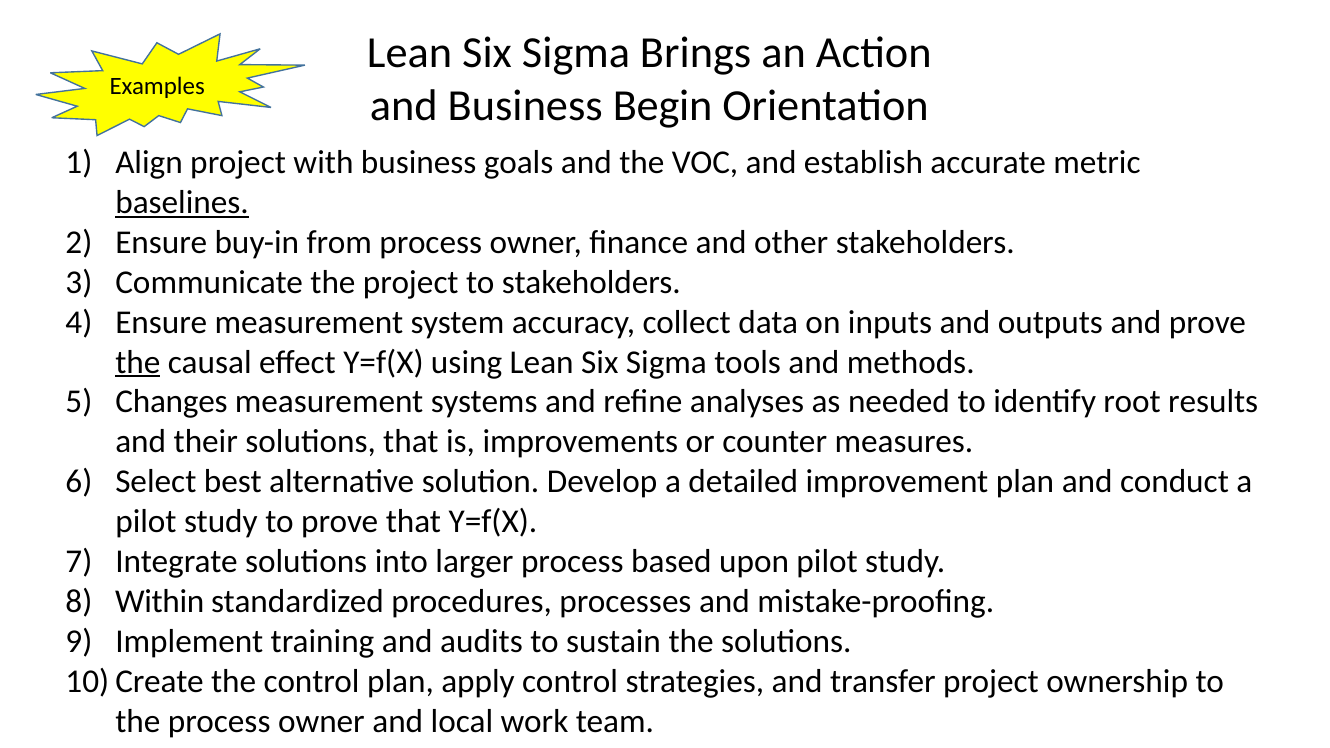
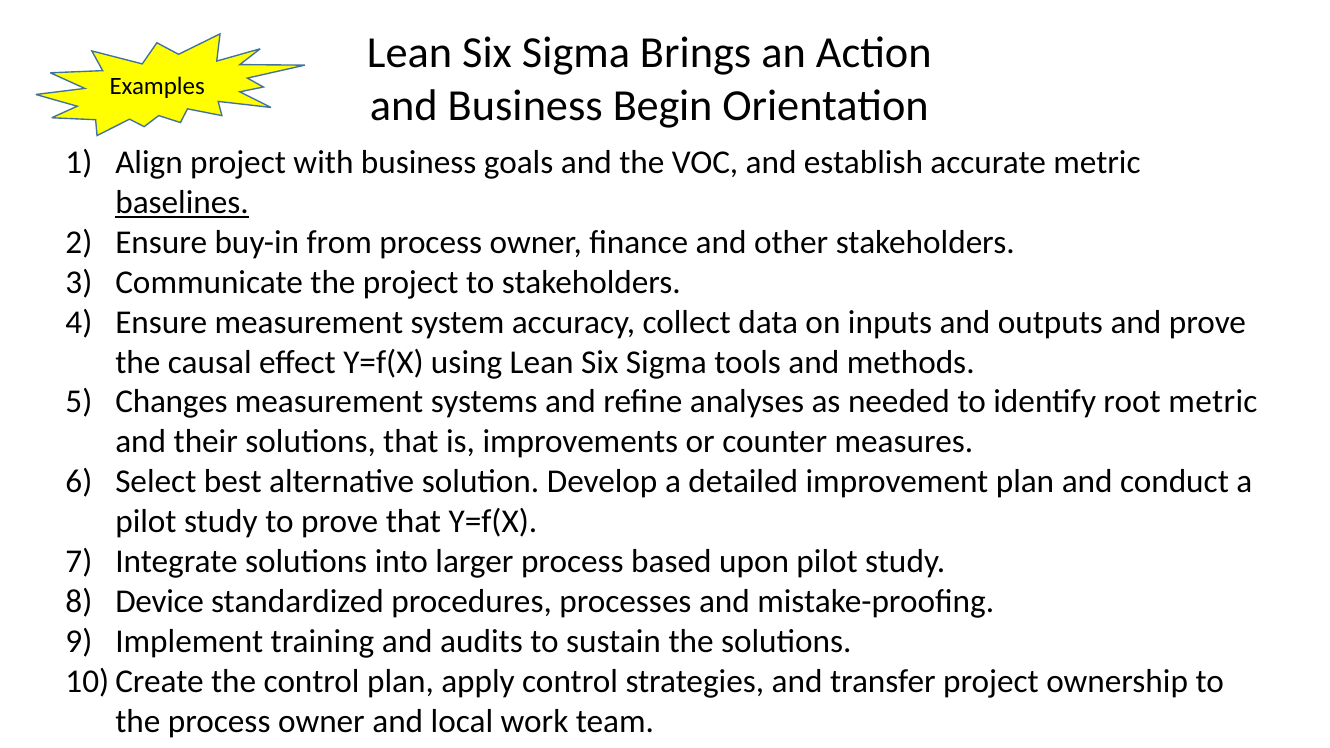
the underline: present -> none (138, 362)
root results: results -> metric (1213, 402)
Within: Within -> Device (160, 602)
